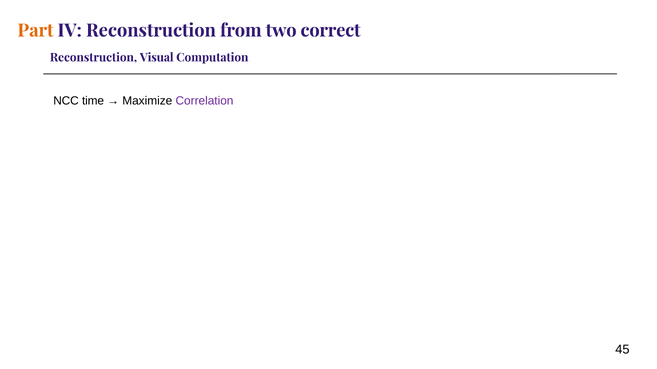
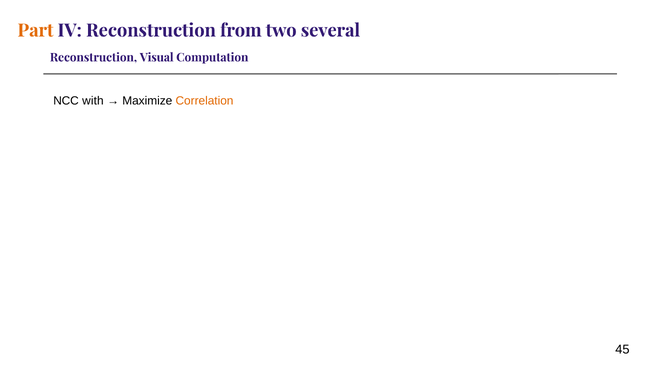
correct: correct -> several (330, 31)
time: time -> with (93, 101)
Correlation colour: purple -> orange (205, 101)
